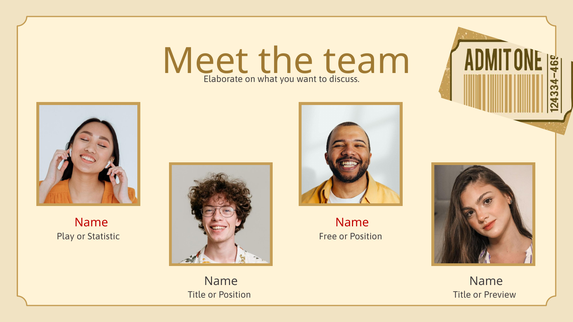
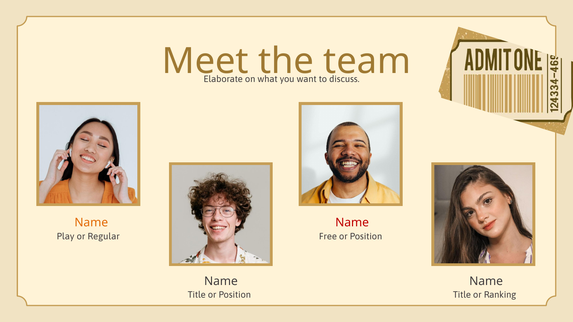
Name colour: red -> orange (91, 223)
Statistic: Statistic -> Regular (104, 237)
Preview: Preview -> Ranking (500, 295)
